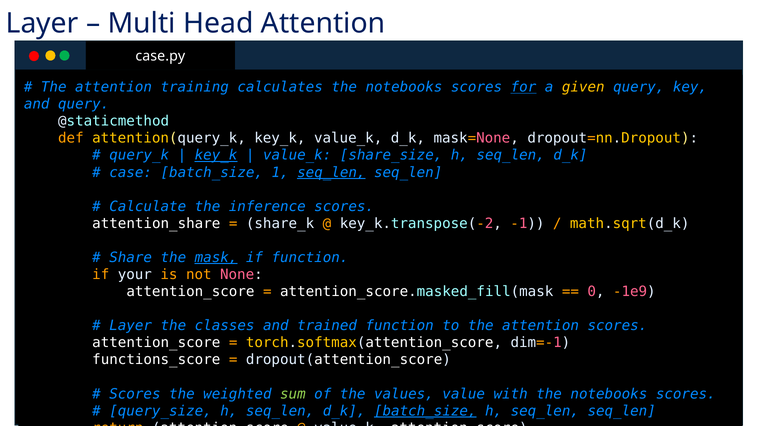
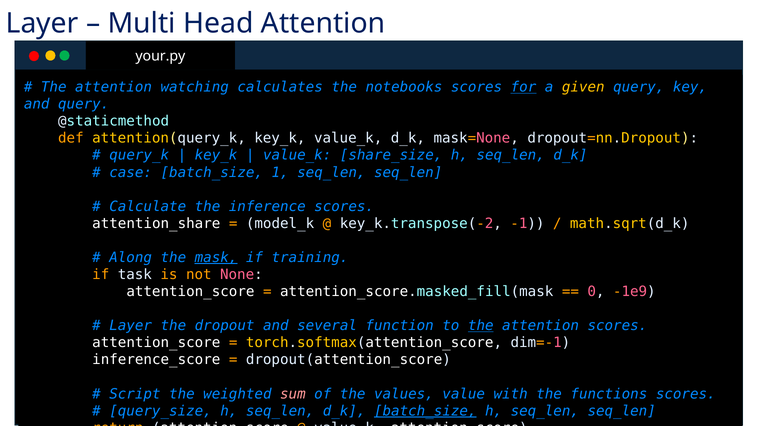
case.py: case.py -> your.py (160, 56)
training: training -> watching (195, 87)
key_k underline: present -> none (216, 155)
seq_len underline: present -> none (331, 172)
share_k: share_k -> model_k (280, 223)
Share: Share -> Along (131, 257)
if function: function -> training (310, 257)
your: your -> task (135, 274)
classes: classes -> dropout (225, 326)
trained: trained -> several (327, 326)
the underline: none -> present (481, 326)
functions_score: functions_score -> inference_score (156, 360)
Scores: Scores -> Script (135, 394)
sum colour: light green -> pink (293, 394)
with the notebooks: notebooks -> functions (609, 394)
